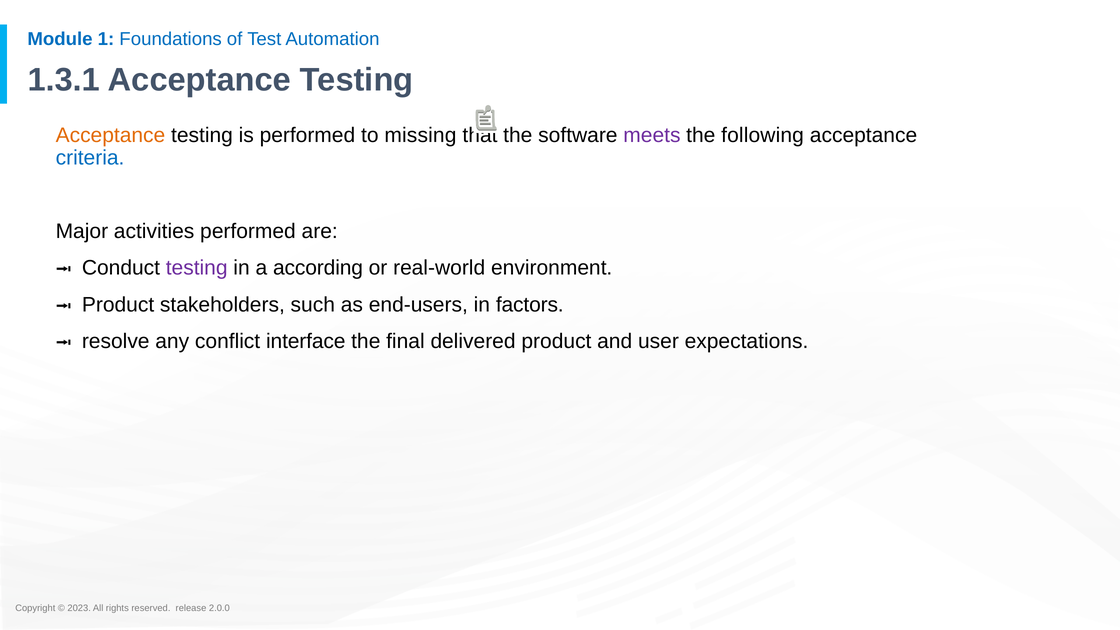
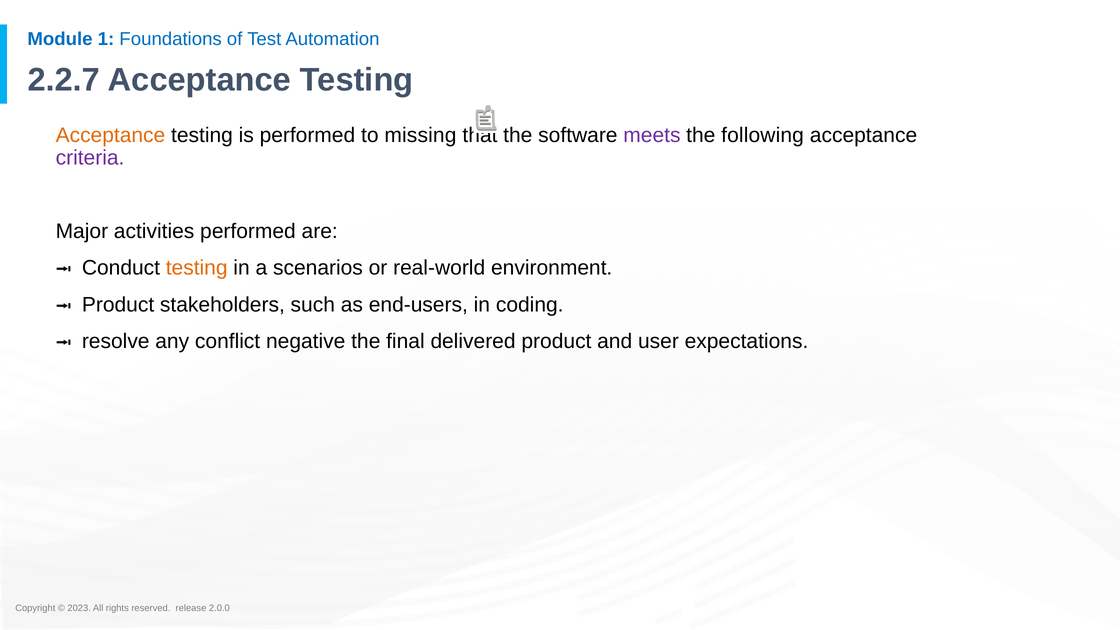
1.3.1: 1.3.1 -> 2.2.7 (64, 80)
criteria colour: blue -> purple (90, 158)
testing colour: purple -> orange (197, 268)
according: according -> scenarios (318, 268)
factors: factors -> coding (530, 305)
interface: interface -> negative (306, 341)
